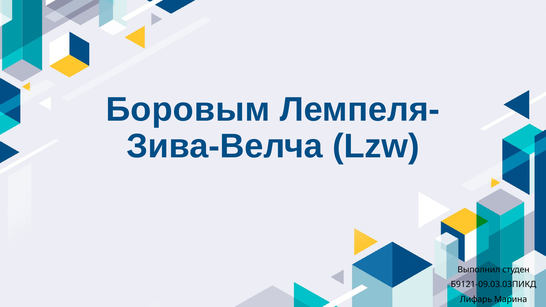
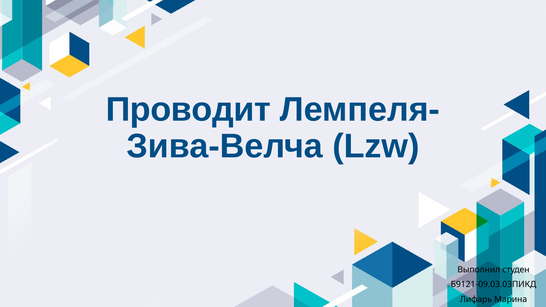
Боровым: Боровым -> Проводит (188, 110)
